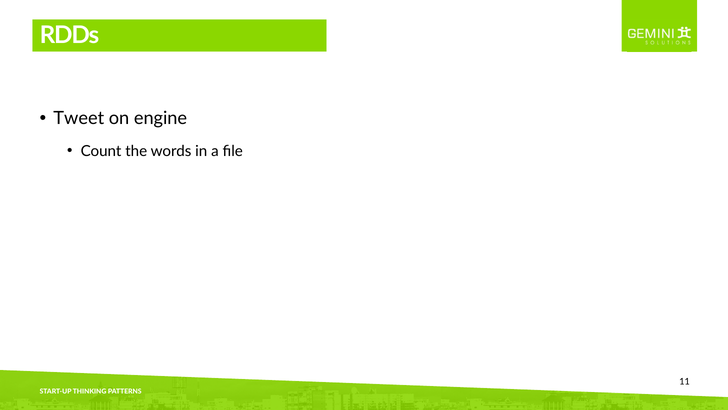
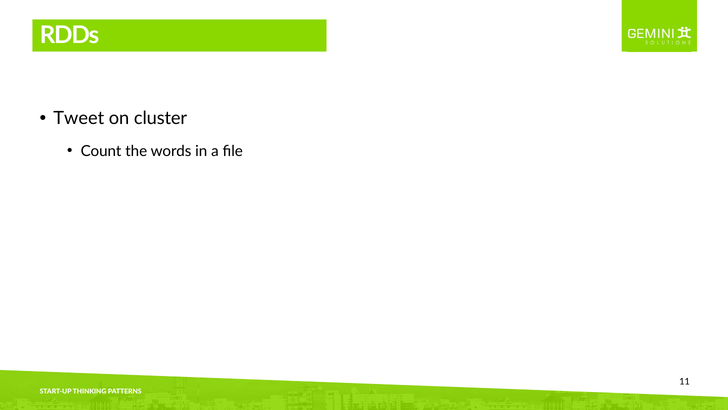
engine: engine -> cluster (161, 118)
